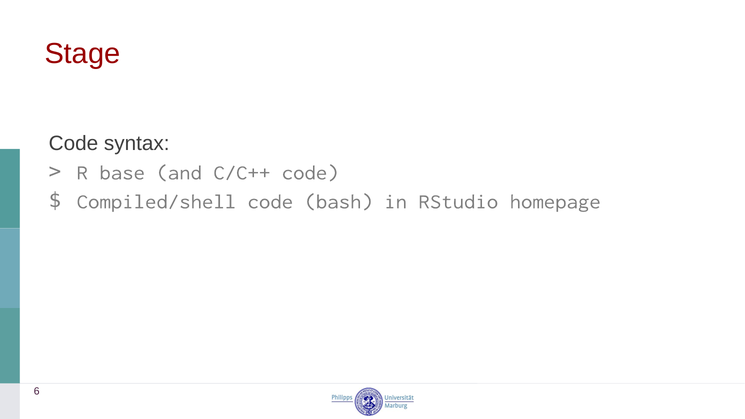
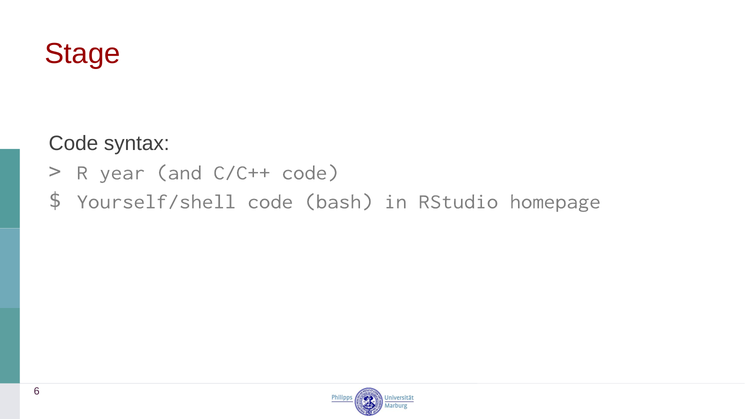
base: base -> year (122, 173)
Compiled/shell: Compiled/shell -> Yourself/shell (156, 202)
